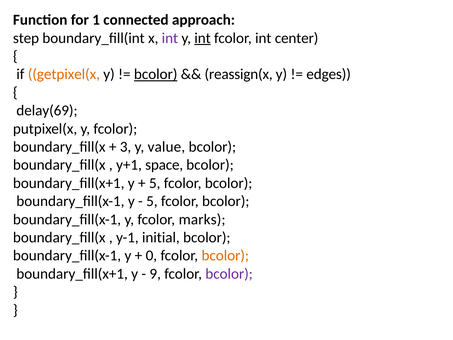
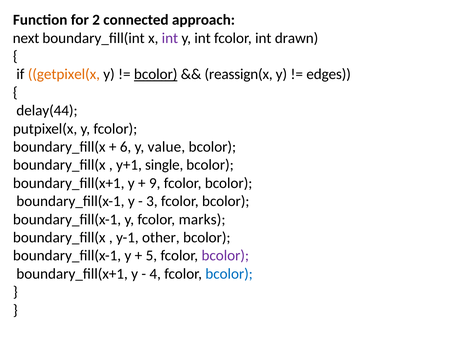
1: 1 -> 2 (96, 20)
step: step -> next (26, 38)
int underline: present -> none (203, 38)
center: center -> drawn (297, 38)
delay(69: delay(69 -> delay(44 (47, 110)
3: 3 -> 6 (126, 147)
space: space -> single (164, 165)
5: 5 -> 9 (155, 183)
5: 5 -> 3 (152, 201)
initial: initial -> other (161, 237)
0: 0 -> 5 (151, 255)
bcolor colour: orange -> purple (225, 255)
9: 9 -> 4 (155, 274)
bcolor colour: purple -> blue (229, 274)
